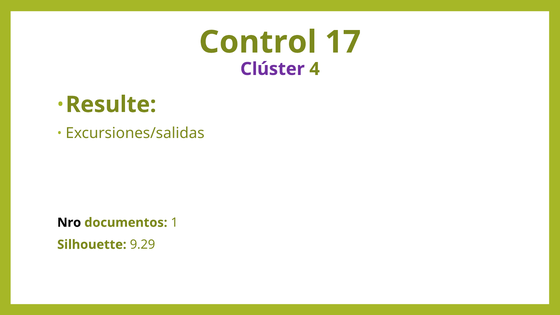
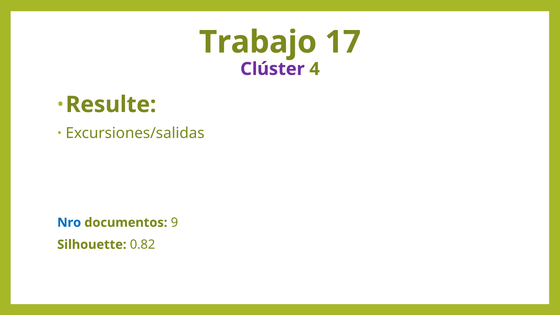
Control: Control -> Trabajo (258, 42)
Nro colour: black -> blue (69, 223)
1: 1 -> 9 (174, 223)
9.29: 9.29 -> 0.82 (143, 245)
